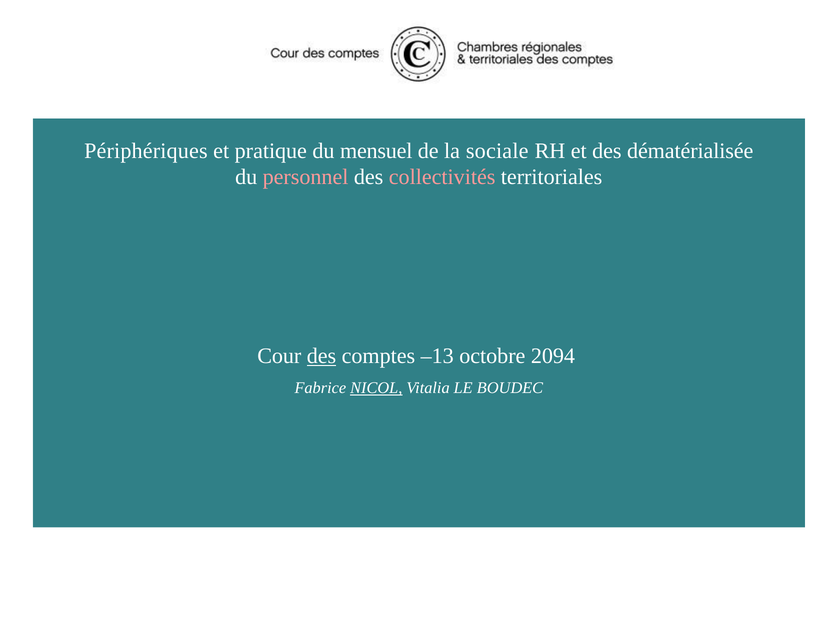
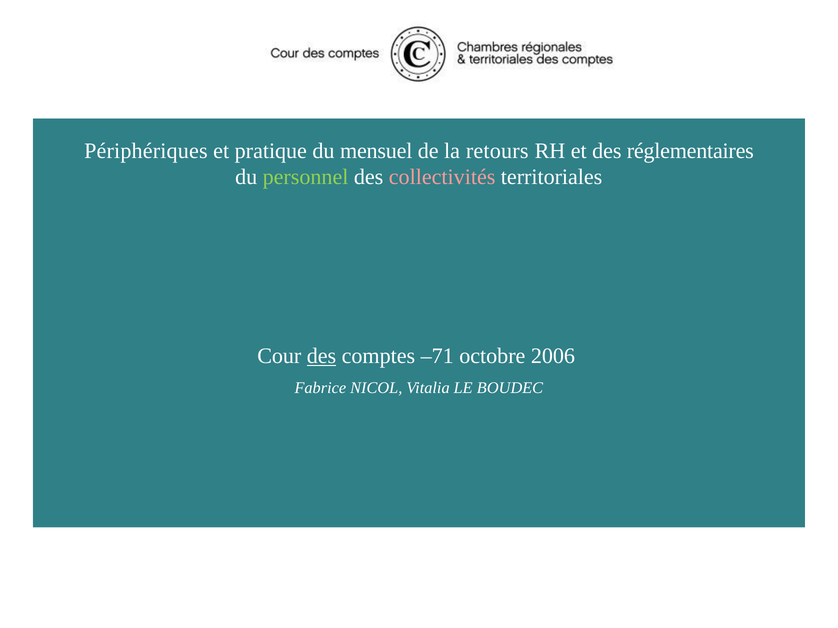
sociale: sociale -> retours (497, 151)
dématérialisée: dématérialisée -> réglementaires (690, 151)
personnel colour: pink -> light green (306, 177)
–13: –13 -> –71 (437, 356)
2094: 2094 -> 2006 (553, 356)
NICOL underline: present -> none (376, 388)
